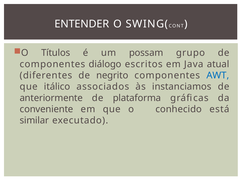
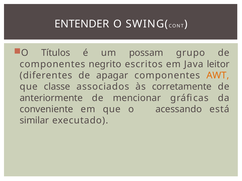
diálogo: diálogo -> negrito (105, 64)
atual: atual -> leitor (218, 64)
negrito: negrito -> apagar (112, 76)
AWT colour: blue -> orange (218, 76)
itálico: itálico -> classe (57, 87)
instanciamos: instanciamos -> corretamente (182, 87)
plataforma: plataforma -> mencionar (137, 98)
conhecido: conhecido -> acessando (179, 110)
